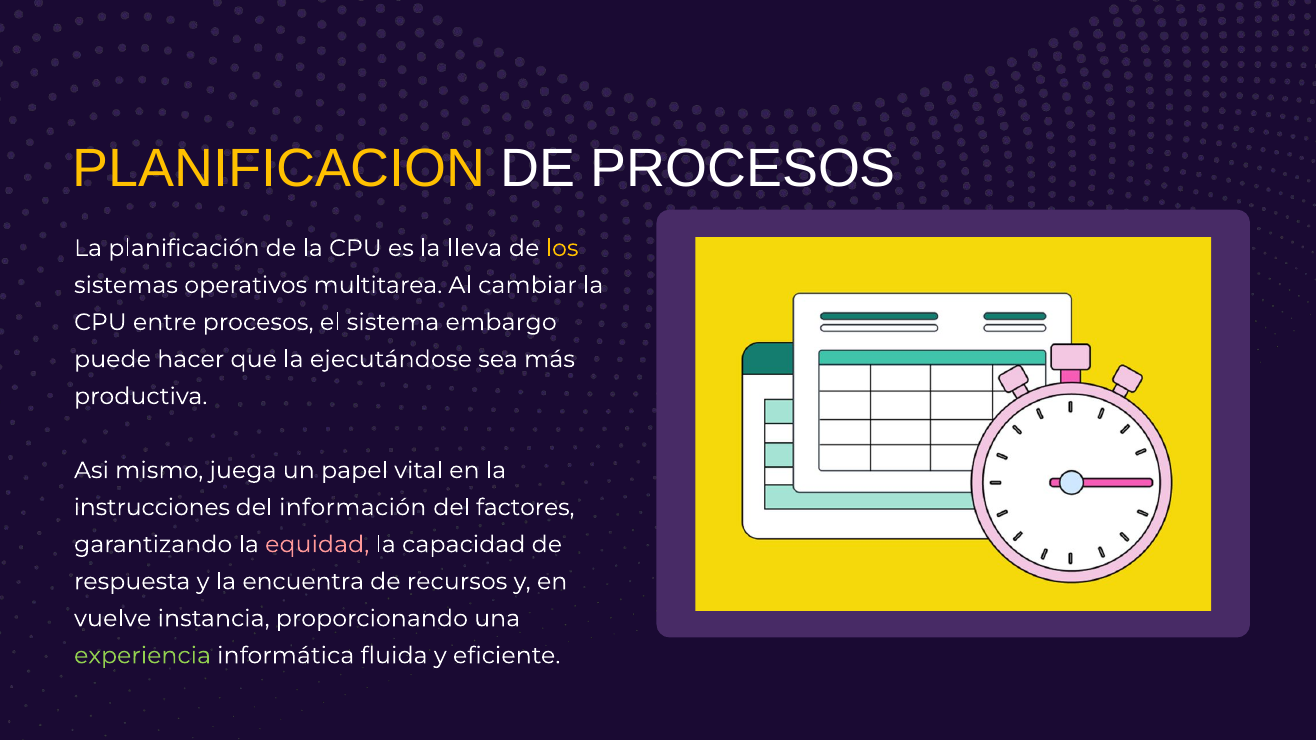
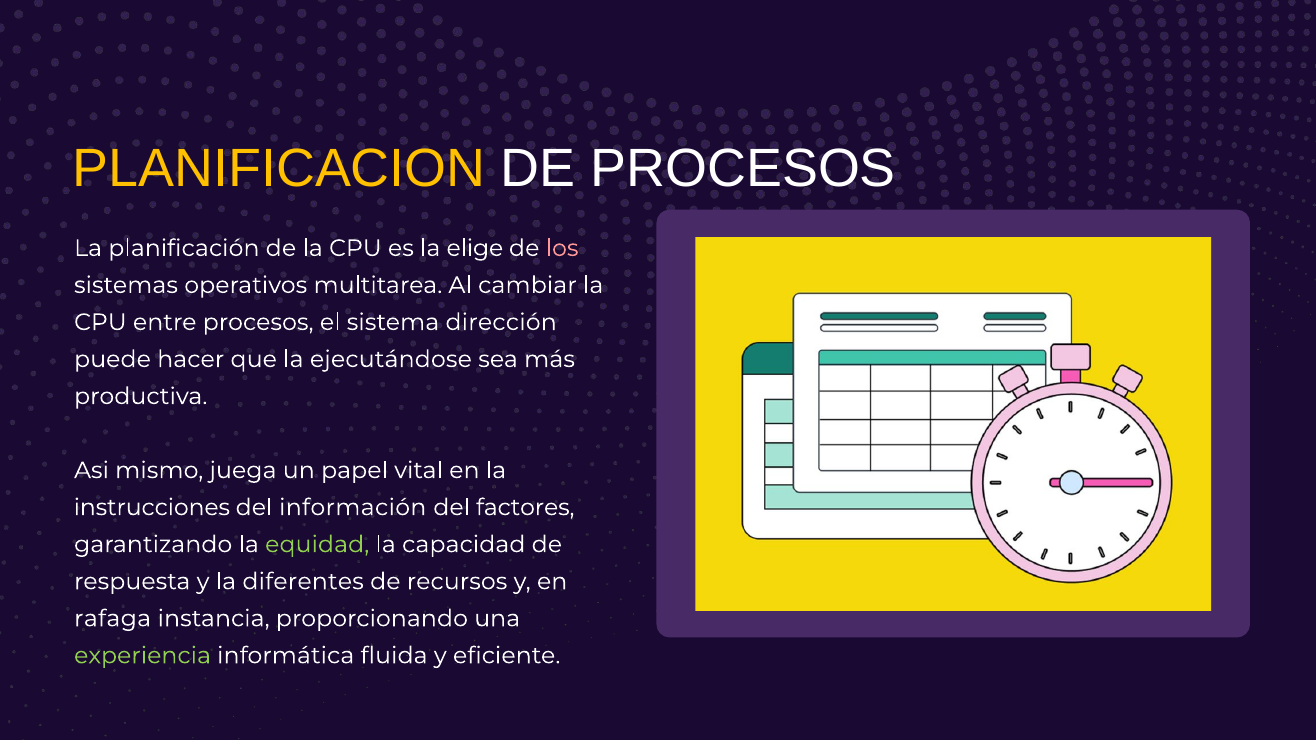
lleva: lleva -> elige (475, 248)
los colour: yellow -> pink (562, 248)
embargo: embargo -> dirección (501, 322)
equidad colour: pink -> light green (317, 545)
encuentra: encuentra -> diferentes (303, 582)
vuelve: vuelve -> rafaga (113, 619)
